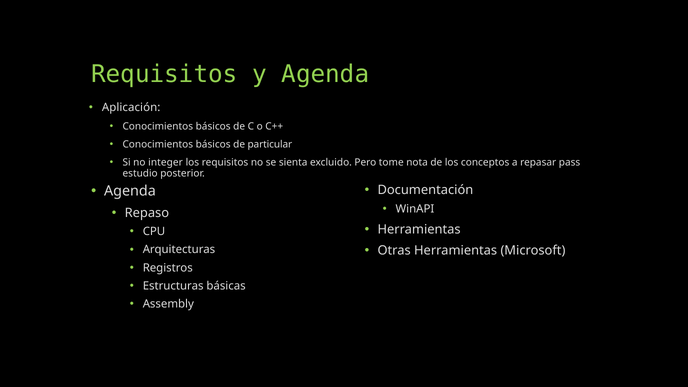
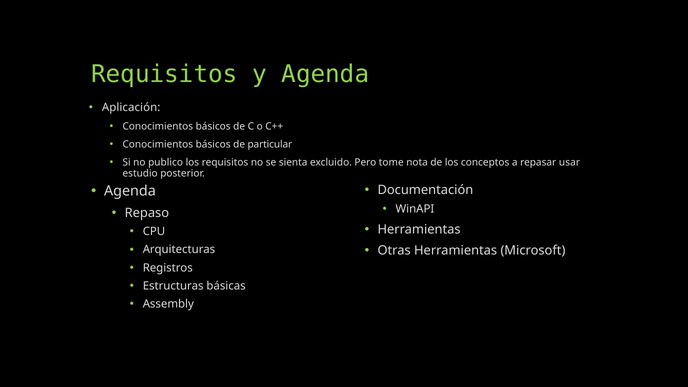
integer: integer -> publico (166, 162)
pass: pass -> usar (570, 162)
